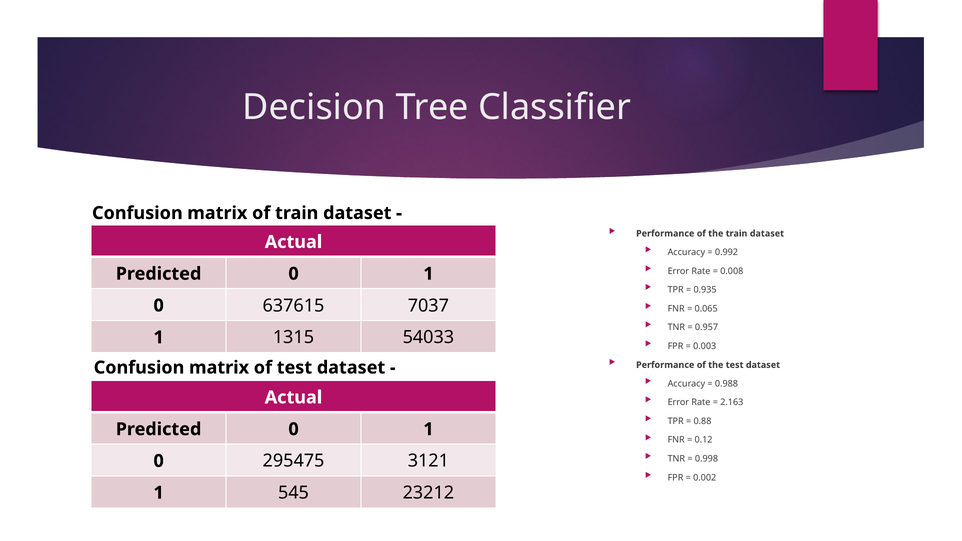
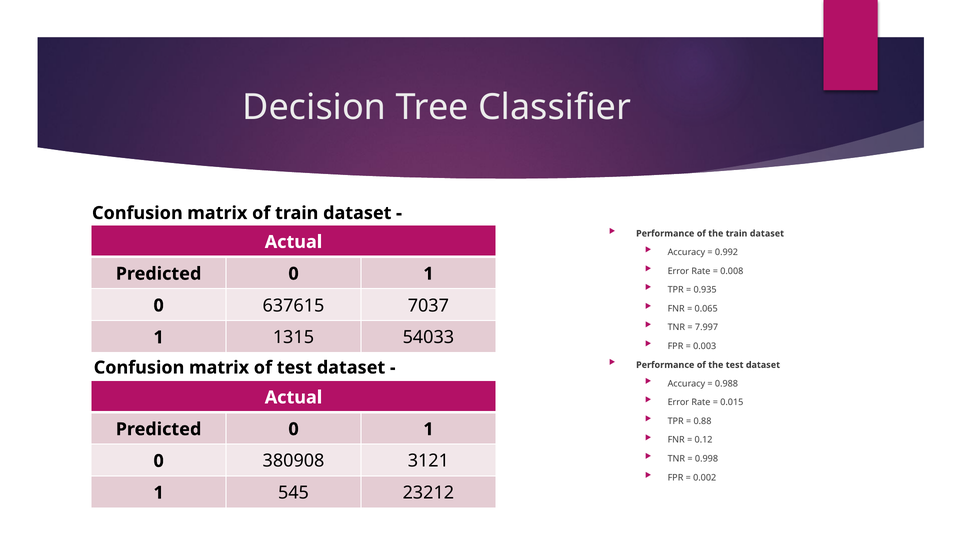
0.957: 0.957 -> 7.997 (707, 327)
2.163: 2.163 -> 0.015 (732, 403)
295475: 295475 -> 380908 (294, 461)
